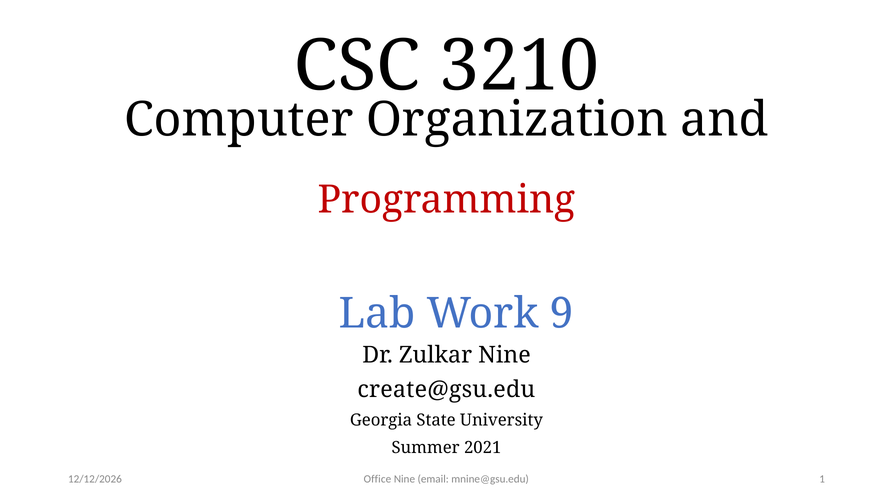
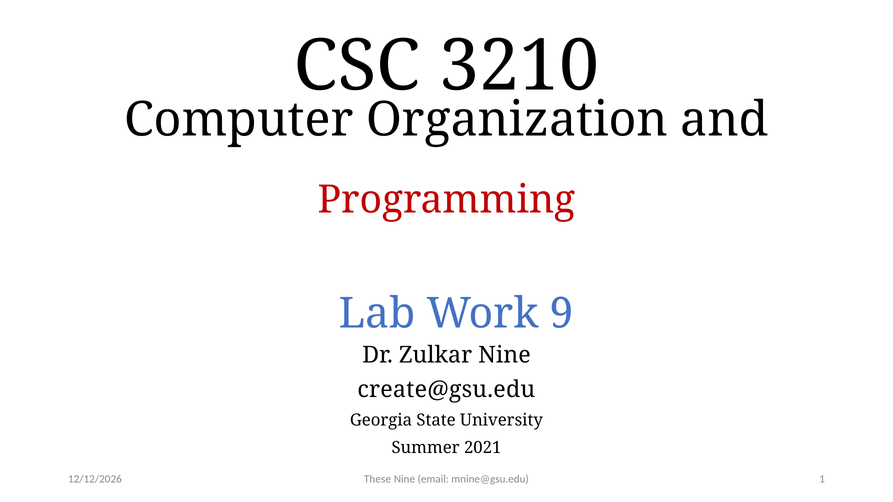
Office: Office -> These (377, 480)
